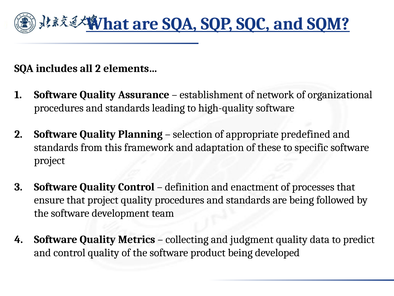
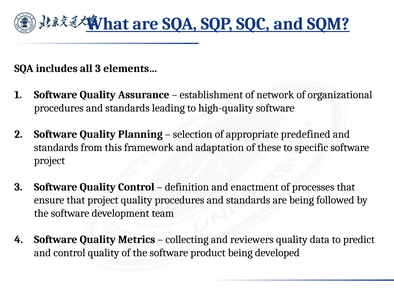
all 2: 2 -> 3 (98, 68)
judgment: judgment -> reviewers (252, 239)
